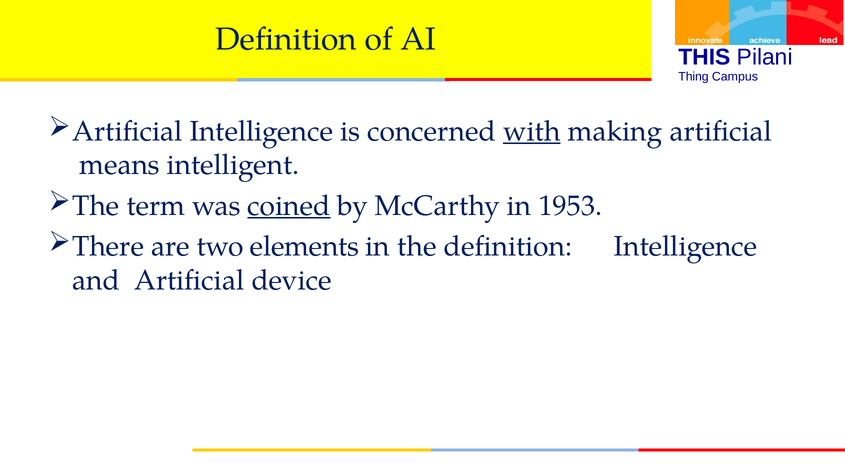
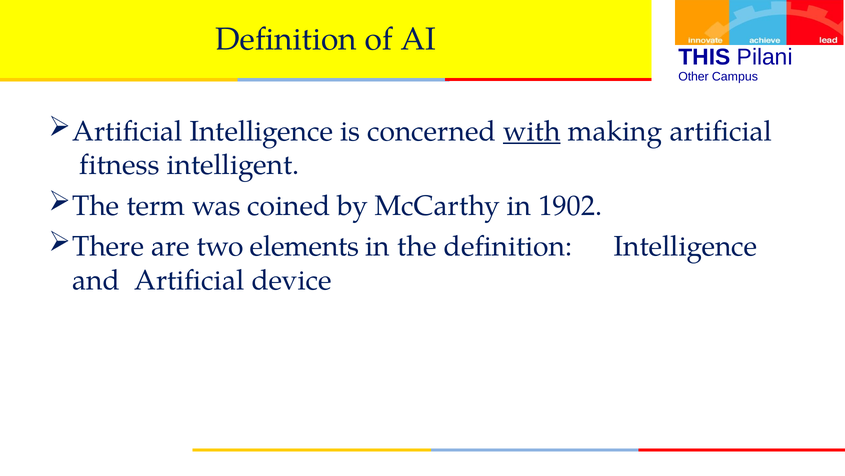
Thing: Thing -> Other (694, 77)
means: means -> fitness (120, 165)
coined underline: present -> none (289, 205)
1953: 1953 -> 1902 (570, 205)
